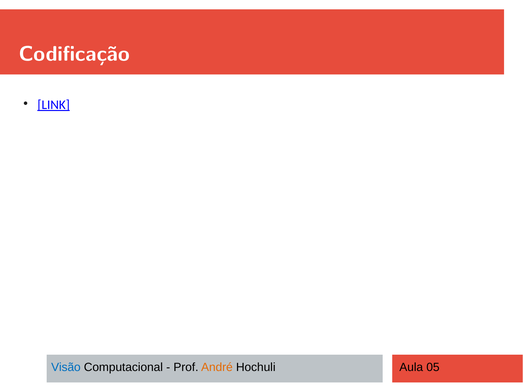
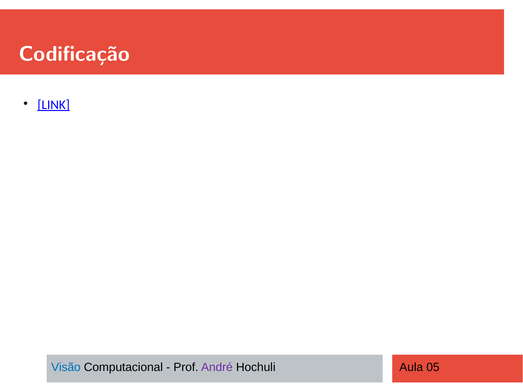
André colour: orange -> purple (217, 368)
